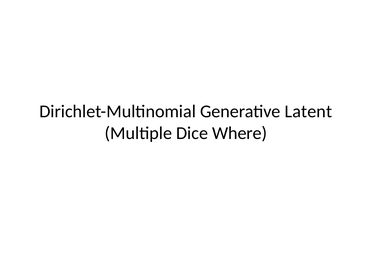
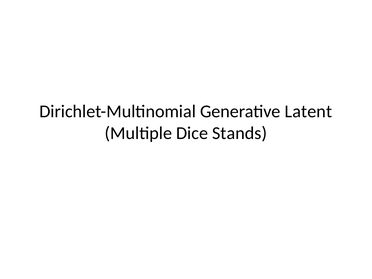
Where: Where -> Stands (240, 133)
